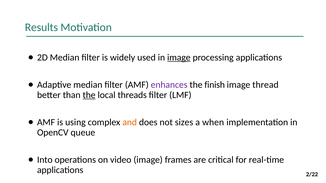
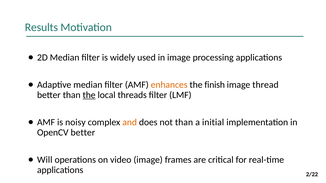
image underline: present -> none (179, 57)
enhances colour: purple -> orange (169, 85)
using: using -> noisy (75, 122)
not sizes: sizes -> than (184, 122)
when: when -> initial (213, 122)
OpenCV queue: queue -> better (83, 133)
Into: Into -> Will (45, 160)
